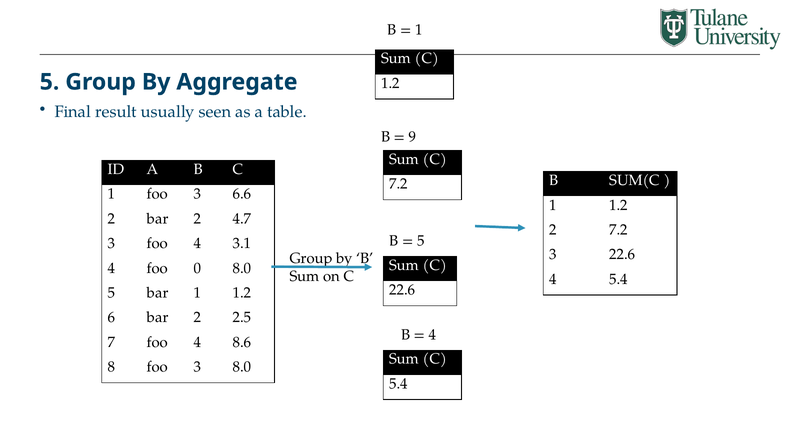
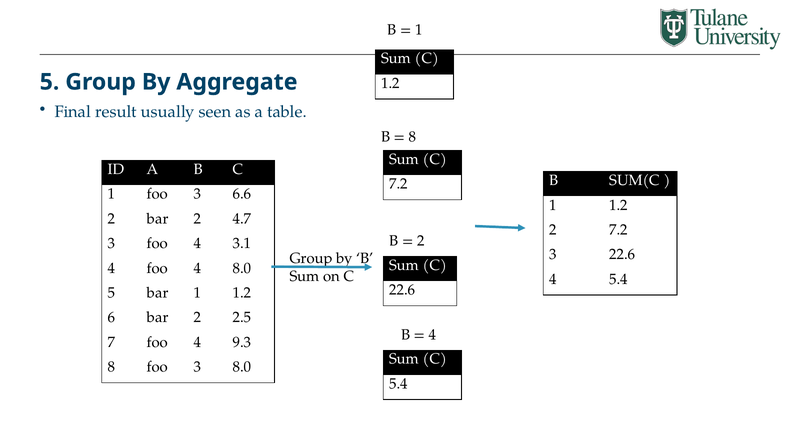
9: 9 -> 8 (413, 137)
5: 5 -> 2 (421, 241)
4 foo 0: 0 -> 4 (197, 268)
8.6: 8.6 -> 9.3 (242, 342)
